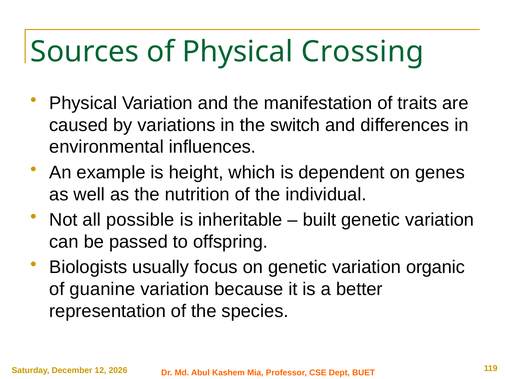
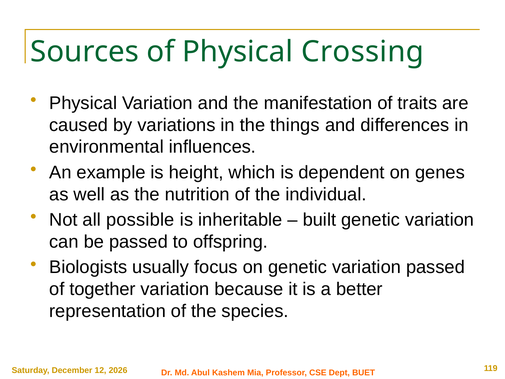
switch: switch -> things (295, 125)
variation organic: organic -> passed (435, 267)
guanine: guanine -> together (103, 289)
